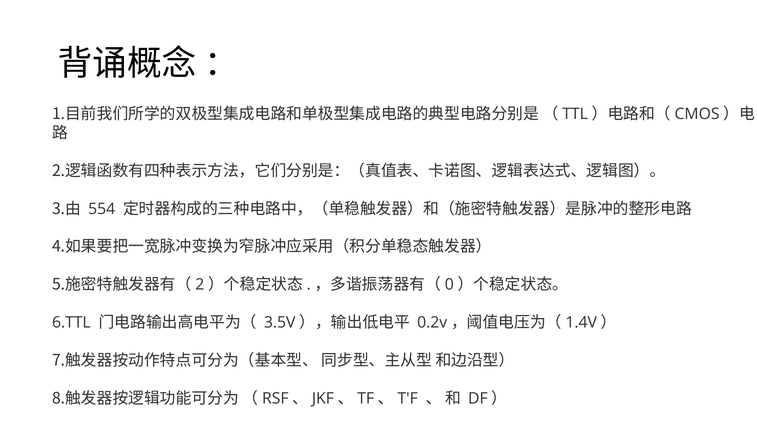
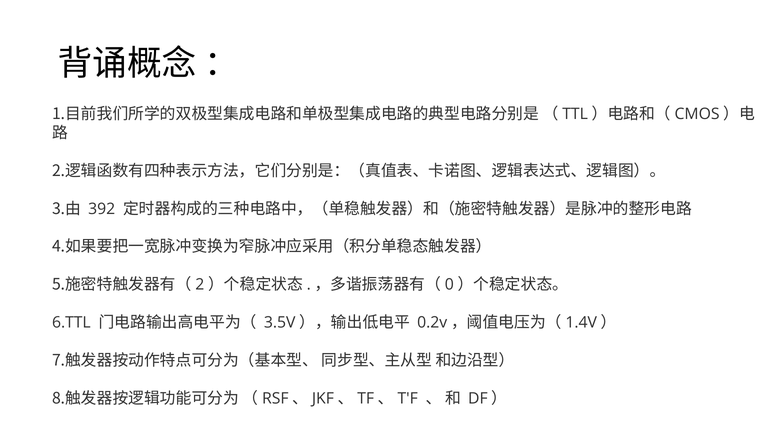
554: 554 -> 392 (102, 209)
